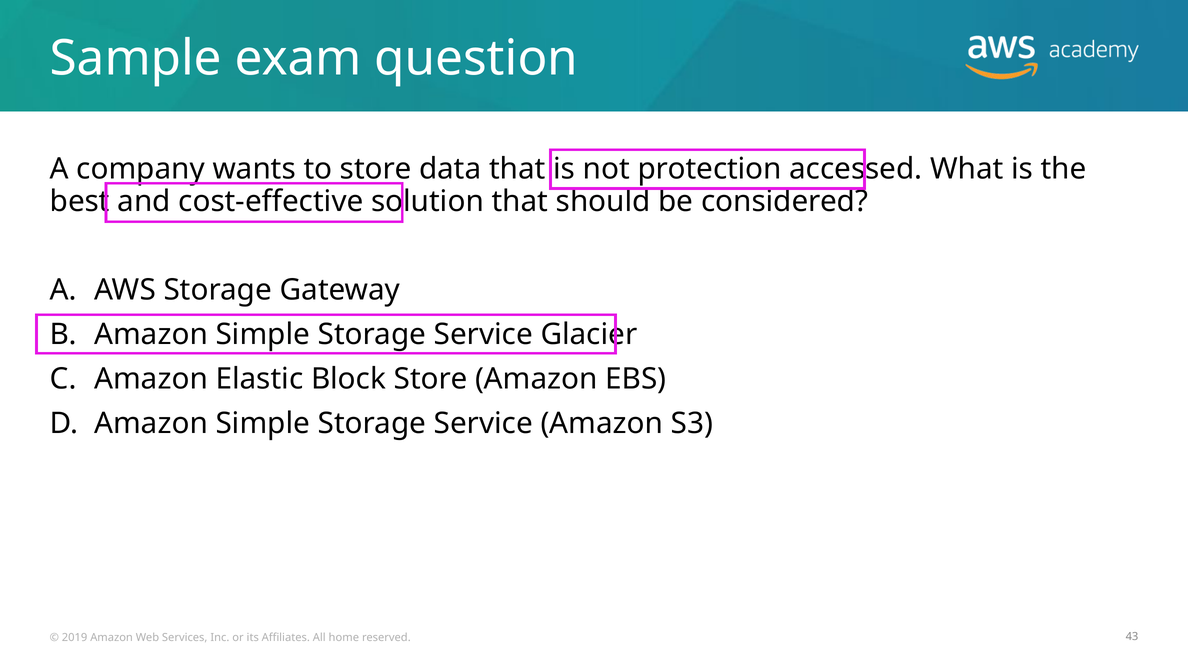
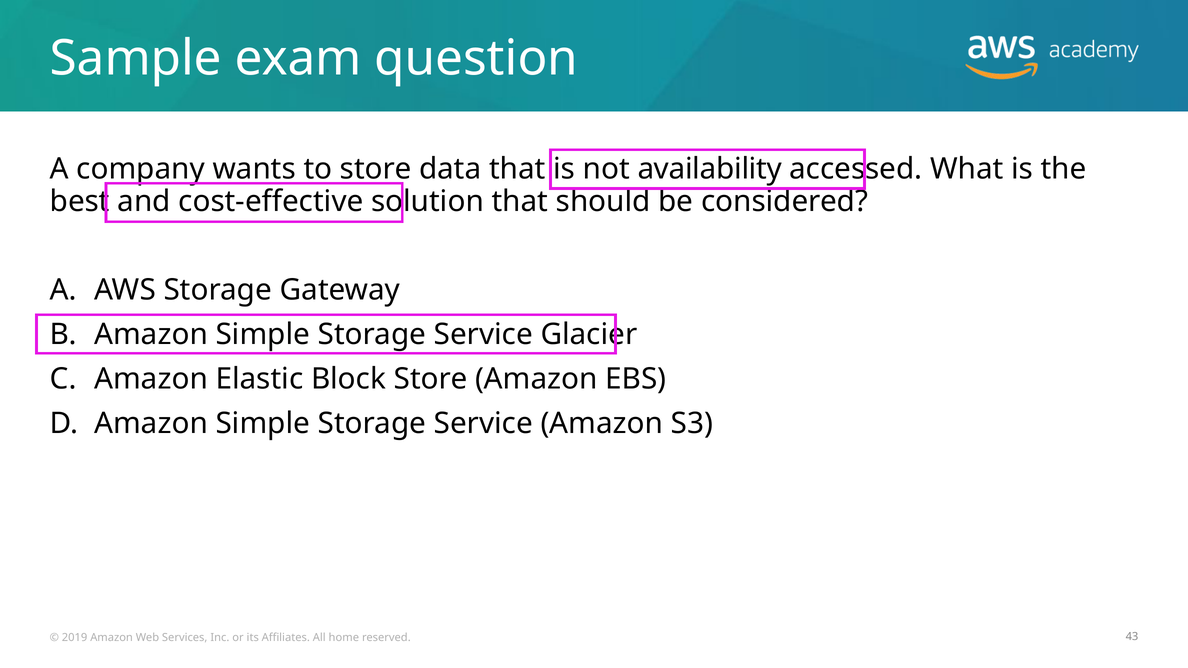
protection: protection -> availability (710, 169)
